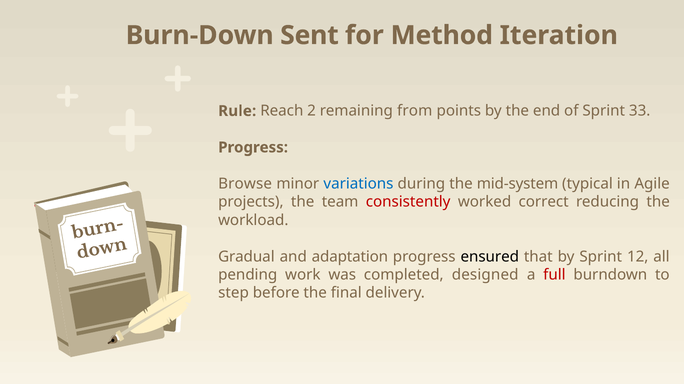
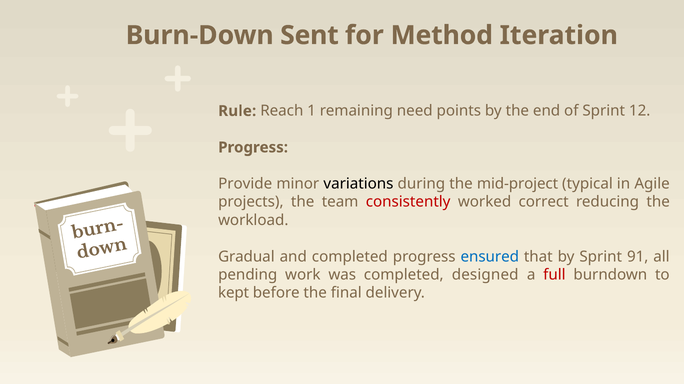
2: 2 -> 1 (312, 111)
from: from -> need (415, 111)
33: 33 -> 12 (640, 111)
Browse: Browse -> Provide (245, 184)
variations colour: blue -> black (358, 184)
mid-system: mid-system -> mid-project (518, 184)
and adaptation: adaptation -> completed (350, 257)
ensured colour: black -> blue (490, 257)
12: 12 -> 91 (638, 257)
step: step -> kept (234, 294)
